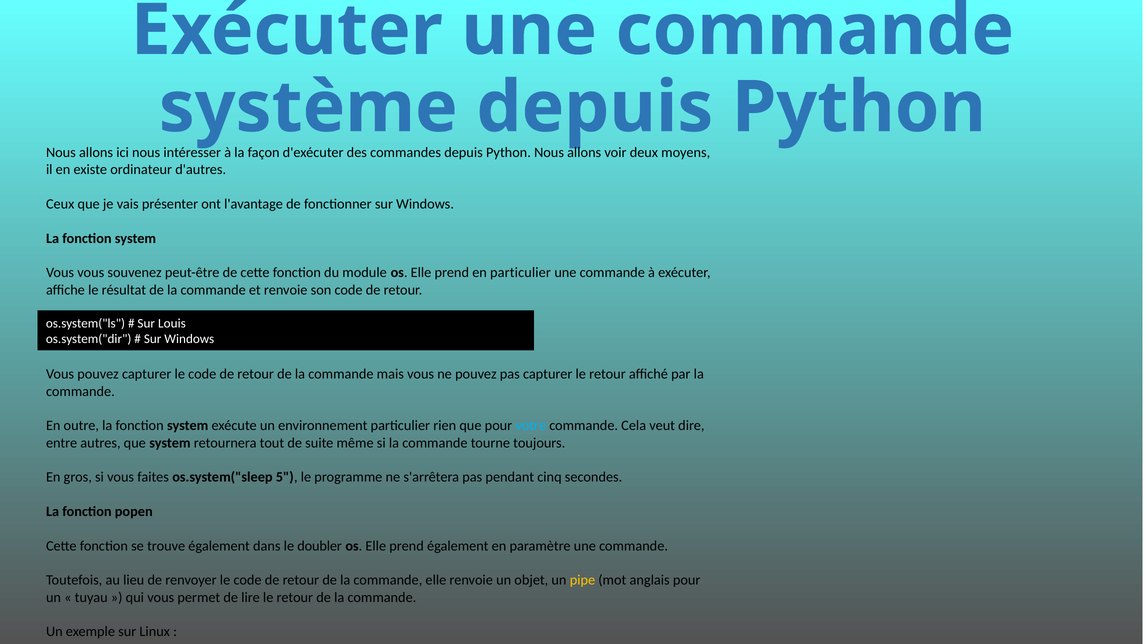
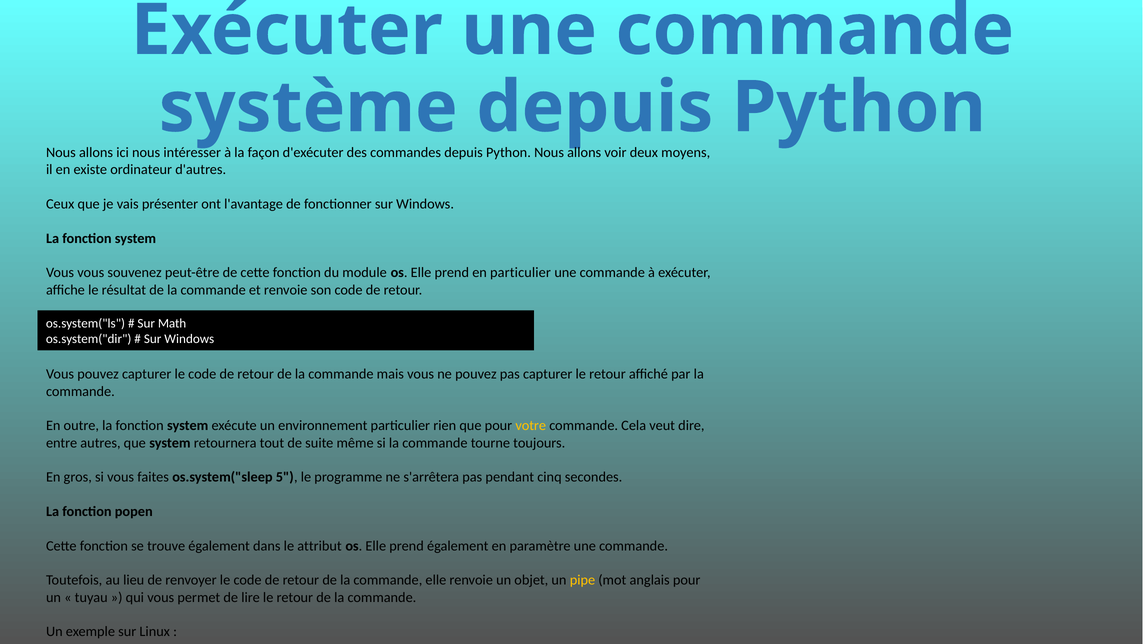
Louis: Louis -> Math (172, 323)
votre colour: light blue -> yellow (531, 426)
doubler: doubler -> attribut (319, 546)
